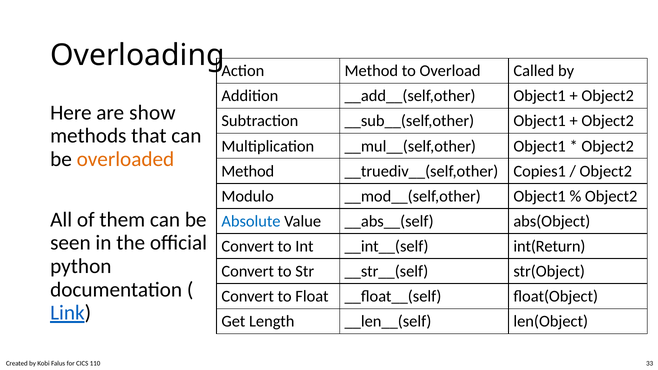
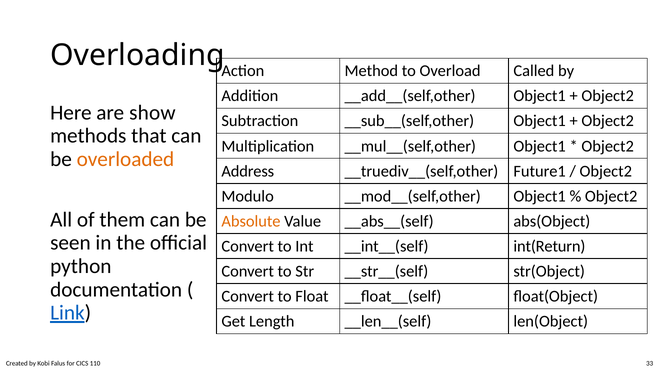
Method: Method -> Address (248, 171)
Copies1: Copies1 -> Future1 (540, 171)
Absolute colour: blue -> orange (251, 221)
